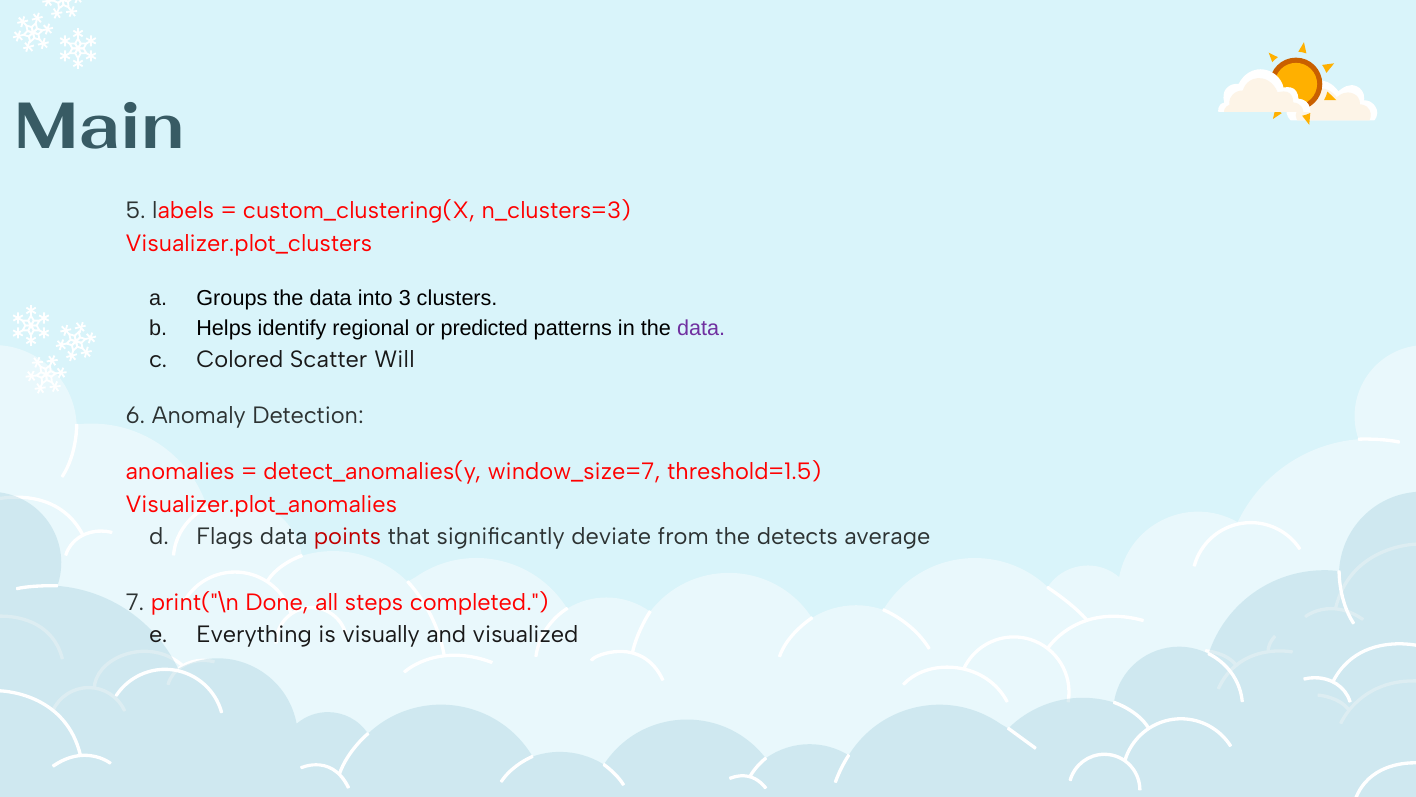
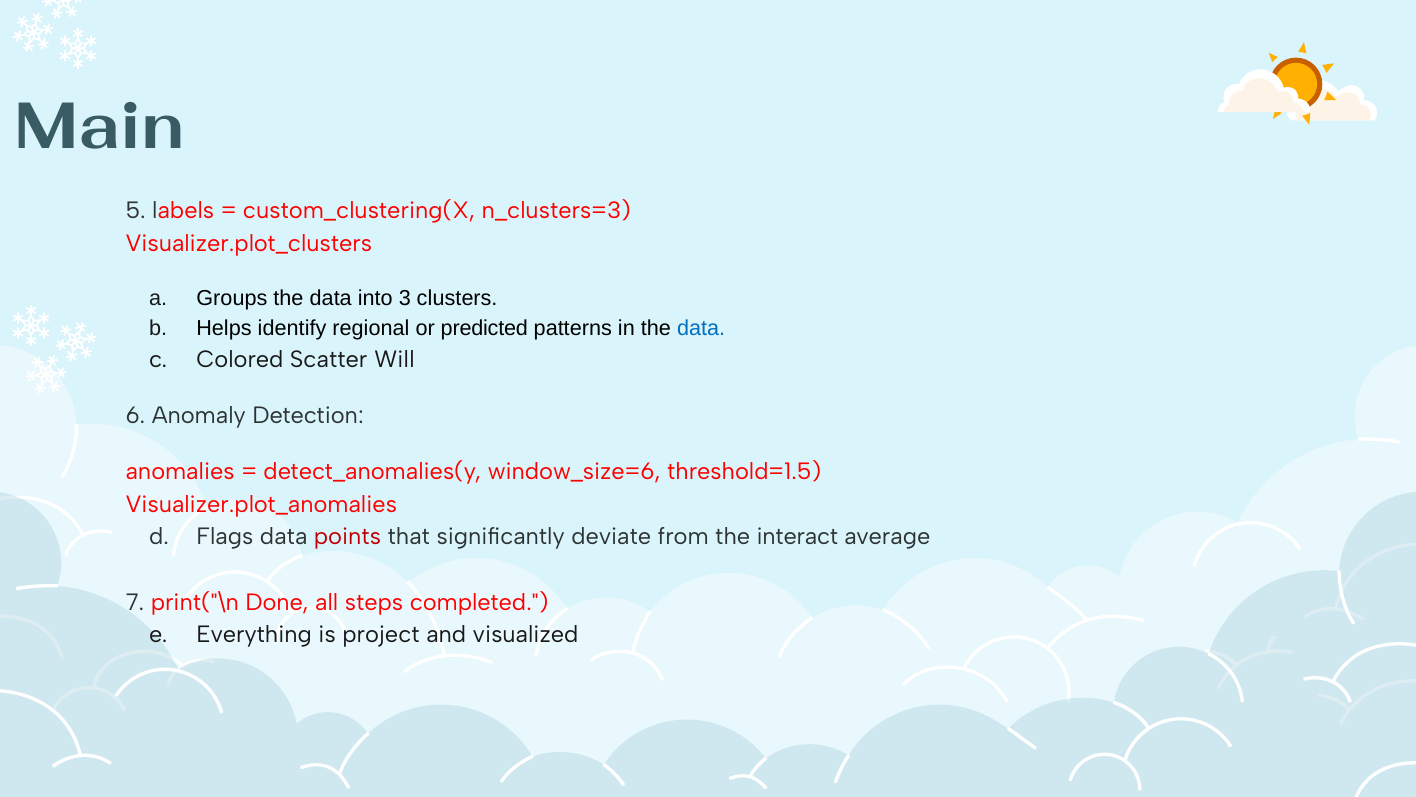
data colour: purple -> blue (701, 328)
window_size=7: window_size=7 -> window_size=6 (574, 472)
detects: detects -> interact (797, 537)
visually: visually -> project (381, 634)
